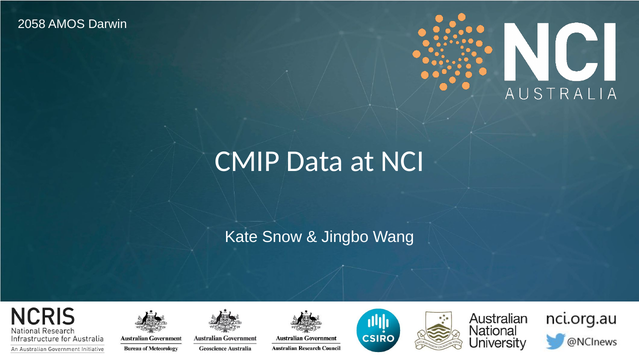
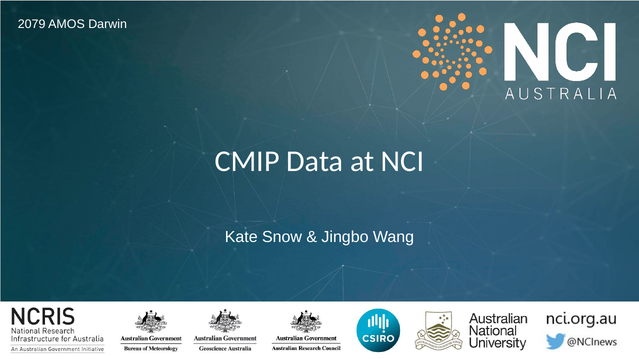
2058: 2058 -> 2079 (32, 24)
